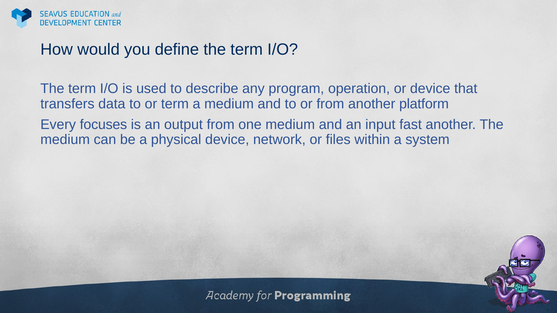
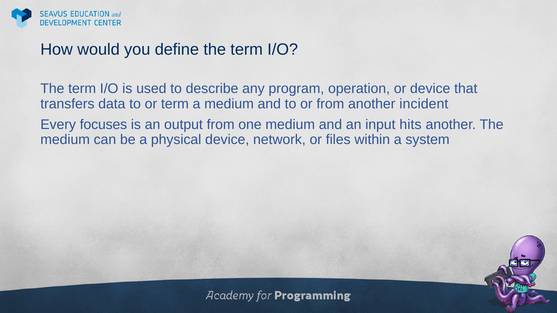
platform: platform -> incident (424, 104)
fast: fast -> hits (410, 125)
